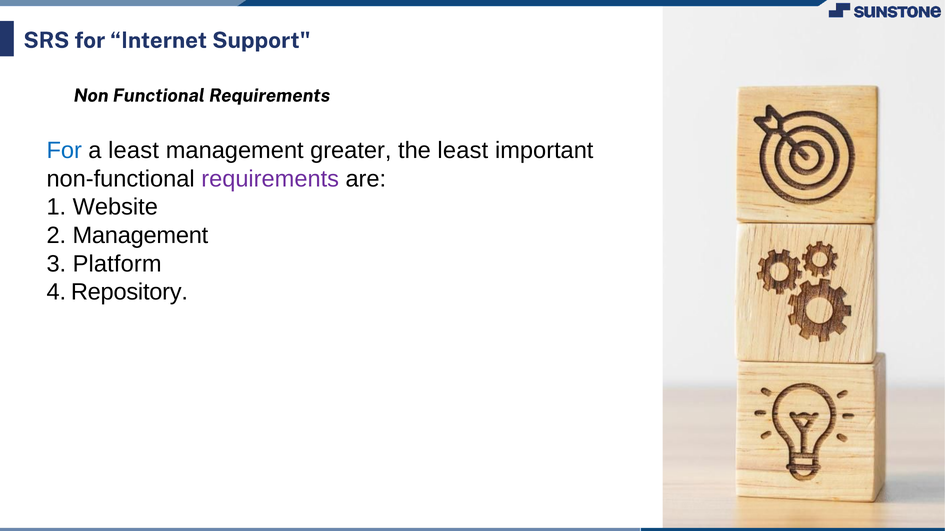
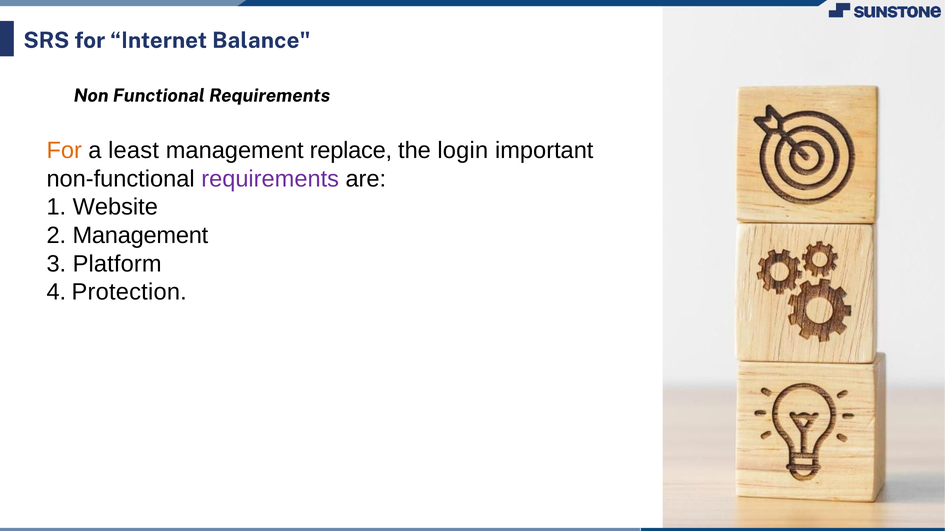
Support: Support -> Balance (261, 41)
For colour: blue -> orange (64, 151)
greater: greater -> replace (351, 151)
the least: least -> login (463, 151)
Repository: Repository -> Protection (129, 292)
